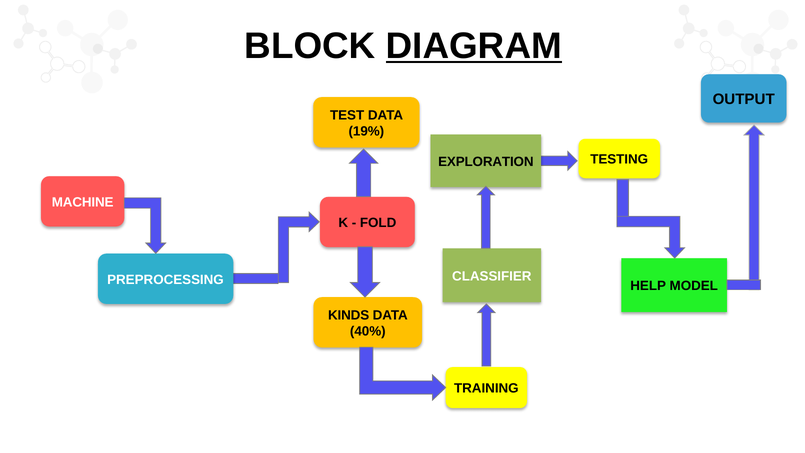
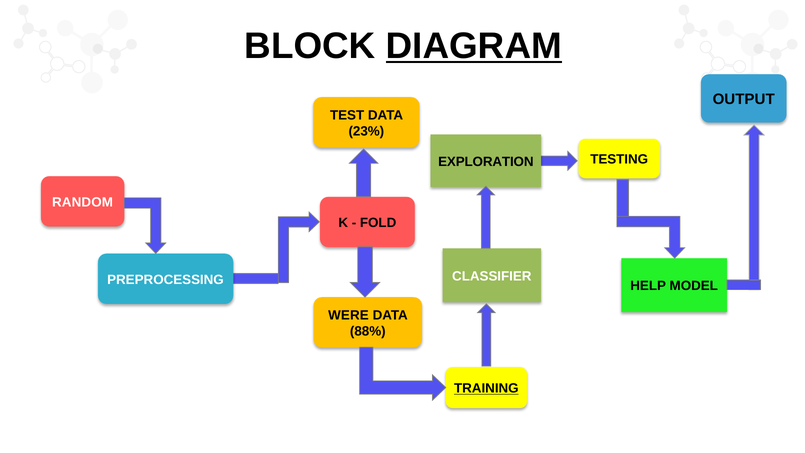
19%: 19% -> 23% (366, 131)
MACHINE: MACHINE -> RANDOM (83, 202)
KINDS: KINDS -> WERE (349, 315)
40%: 40% -> 88% (368, 331)
TRAINING underline: none -> present (486, 388)
